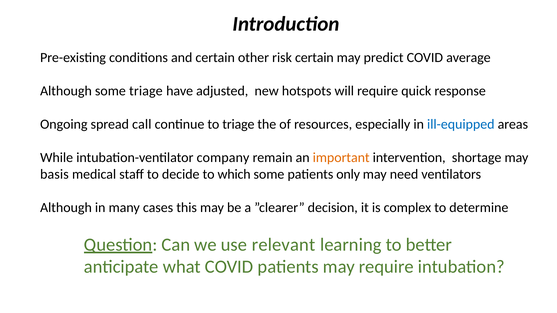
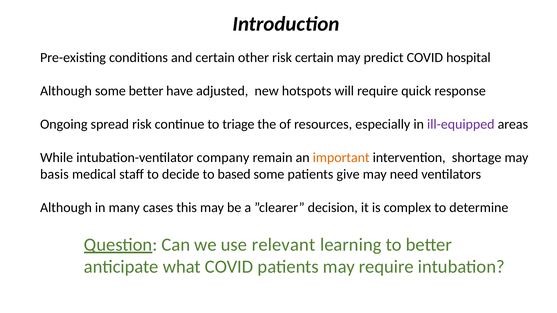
average: average -> hospital (468, 58)
some triage: triage -> better (146, 91)
spread call: call -> risk (142, 124)
ill-equipped colour: blue -> purple (461, 124)
which: which -> based (234, 175)
only: only -> give (348, 175)
